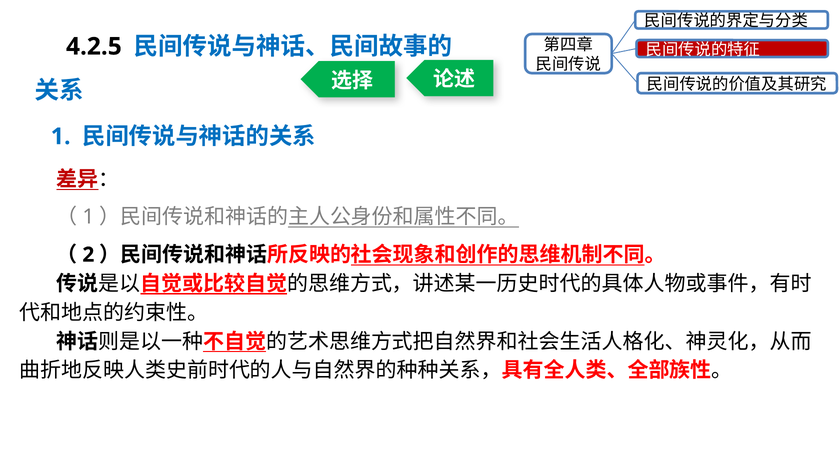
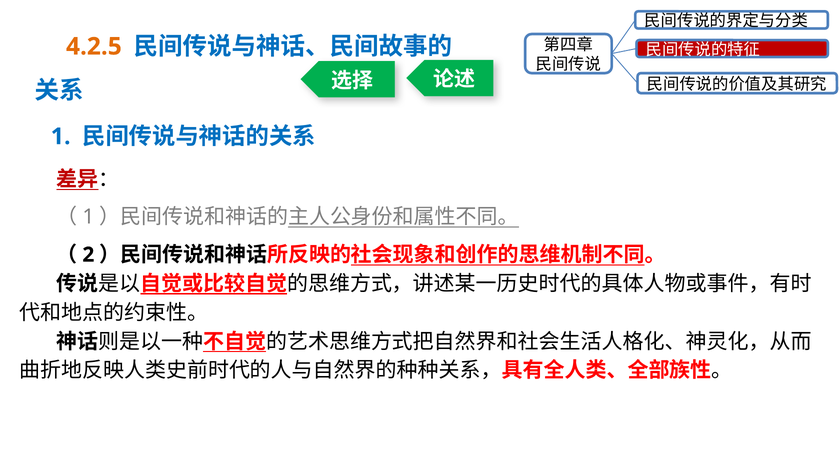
4.2.5 colour: black -> orange (94, 46)
